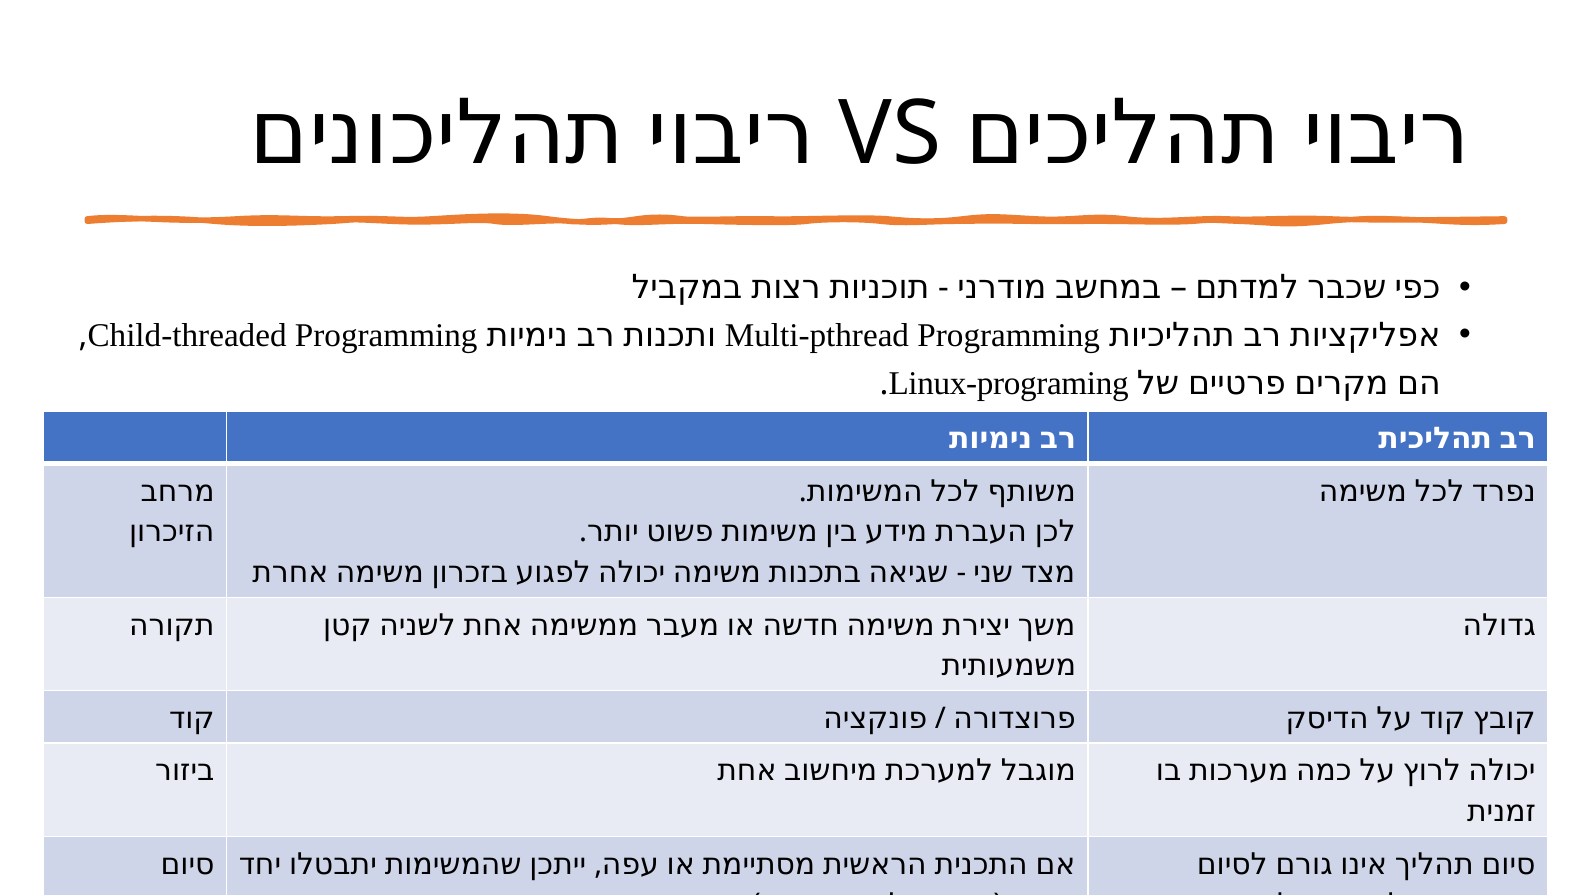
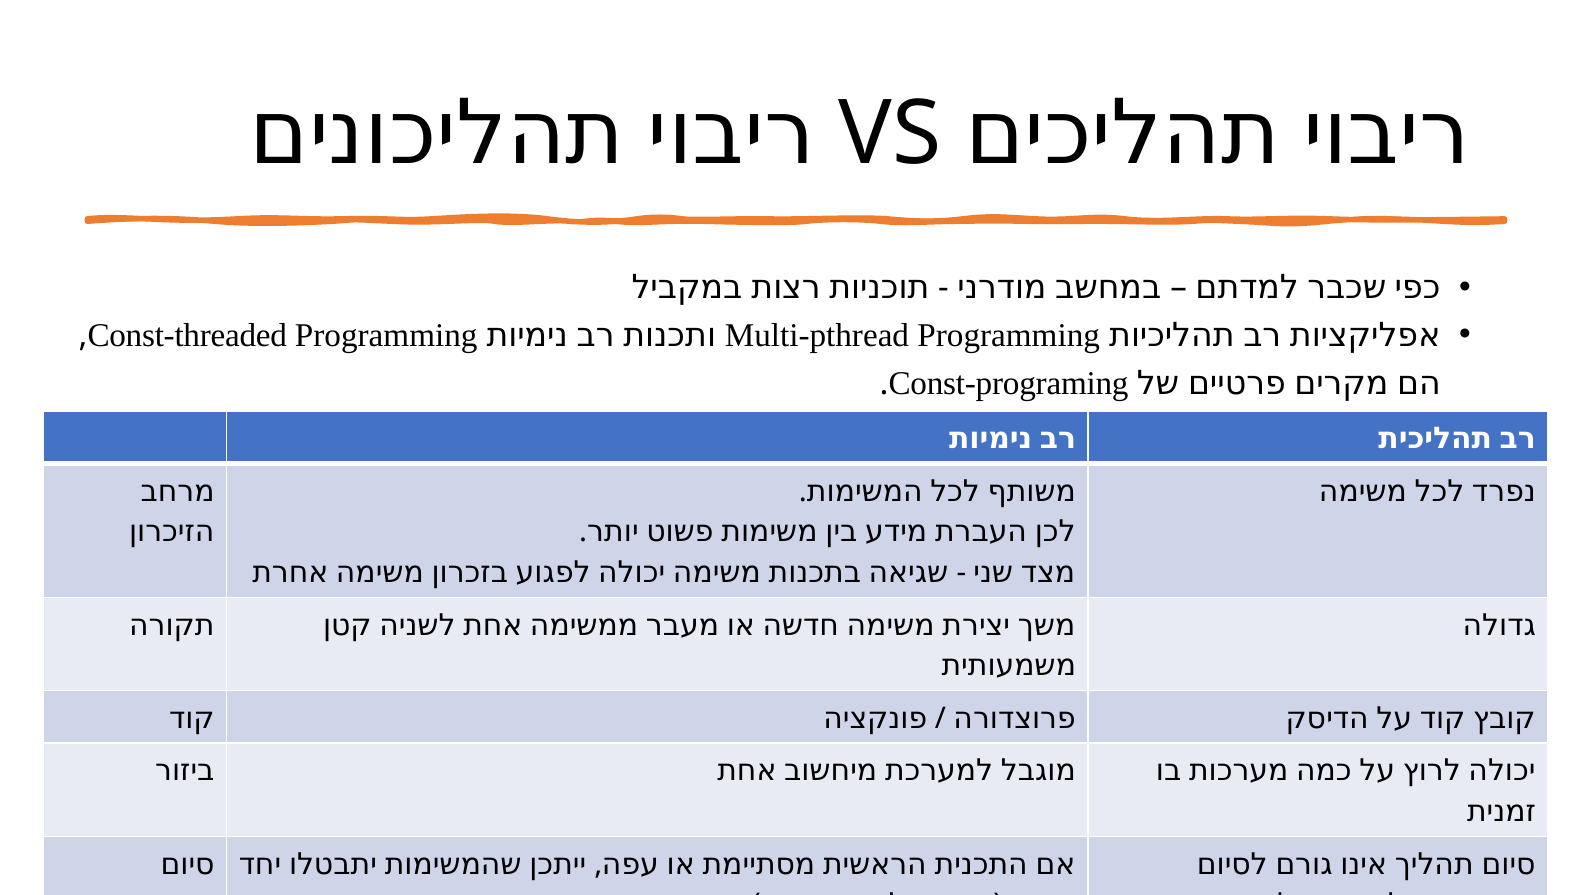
Child-threaded: Child-threaded -> Const-threaded (187, 336)
Linux-programing: Linux-programing -> Const-programing (1009, 384)
